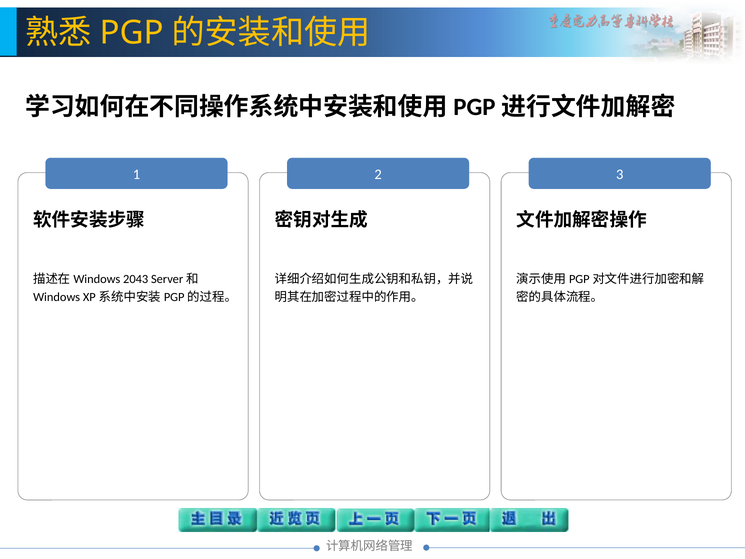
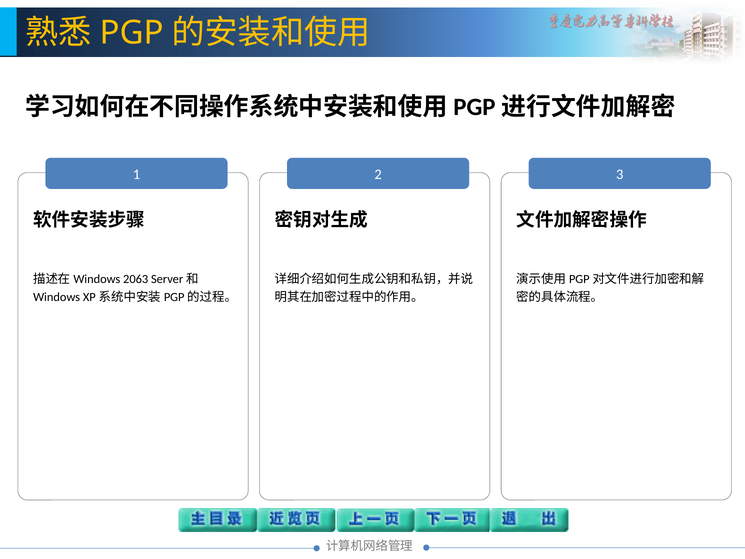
2043: 2043 -> 2063 (136, 279)
